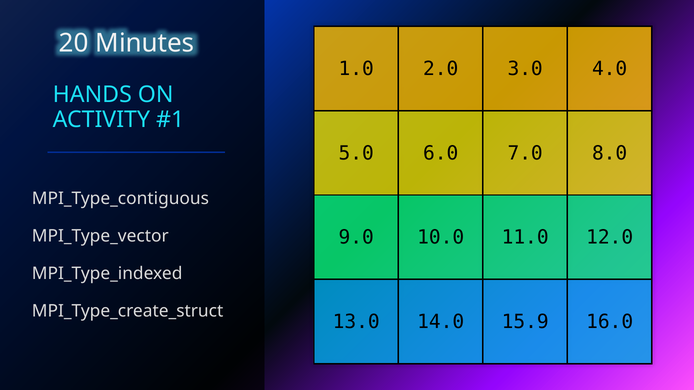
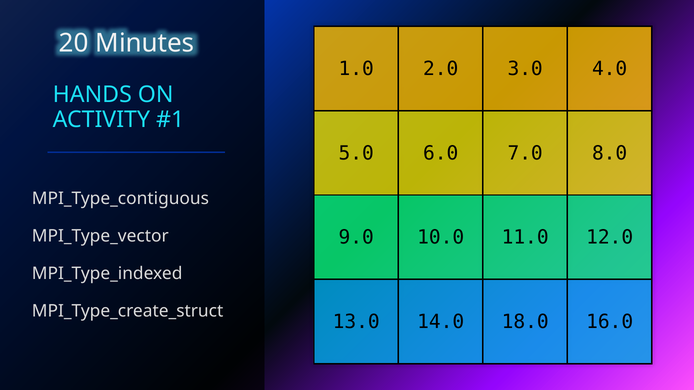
15.9: 15.9 -> 18.0 (525, 322)
